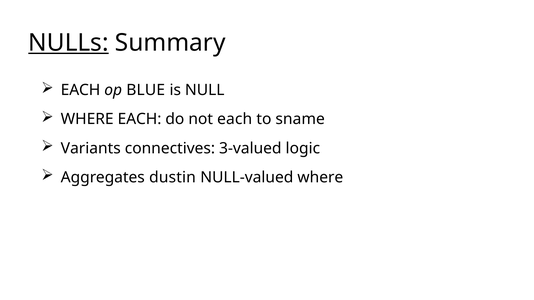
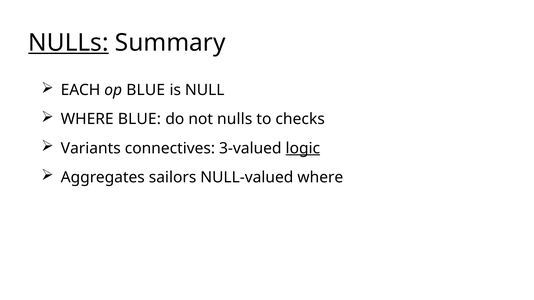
WHERE EACH: EACH -> BLUE (139, 119)
not each: each -> nulls (235, 119)
sname: sname -> checks (300, 119)
logic underline: none -> present (303, 148)
dustin: dustin -> sailors (173, 177)
